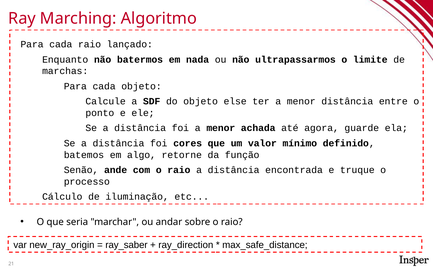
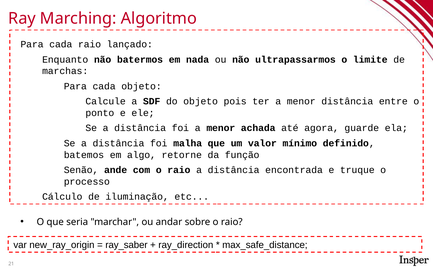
else: else -> pois (235, 101)
cores: cores -> malha (188, 143)
